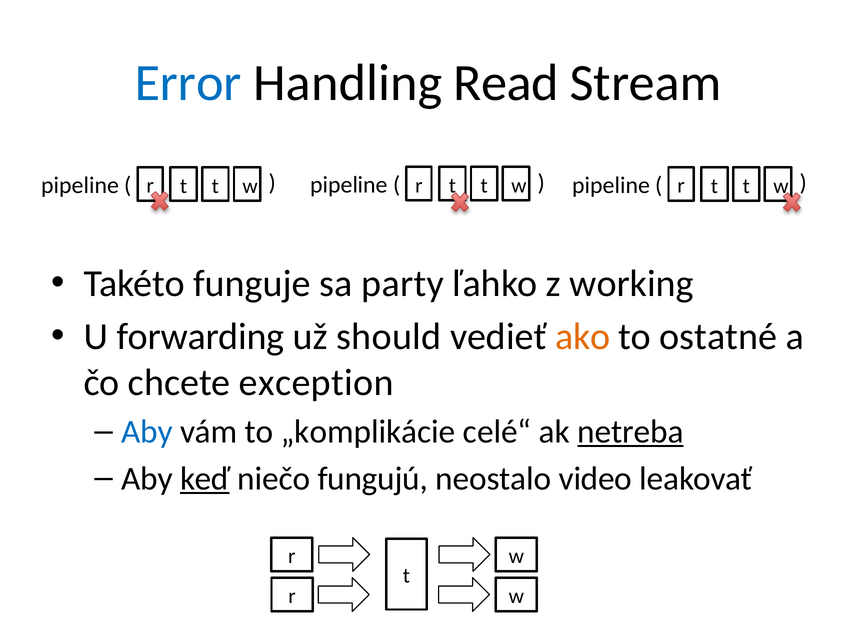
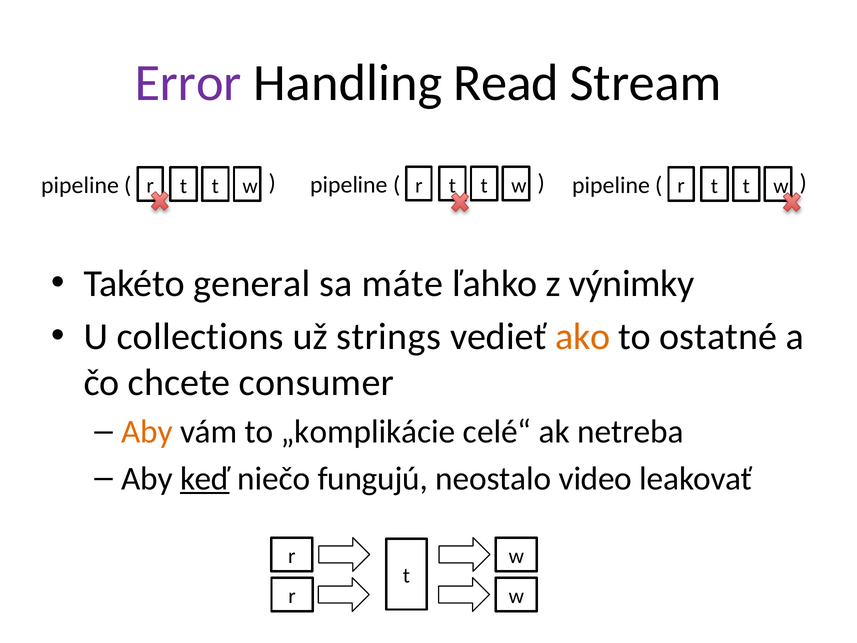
Error colour: blue -> purple (188, 83)
funguje: funguje -> general (252, 283)
party: party -> máte (402, 283)
working: working -> výnimky (632, 283)
forwarding: forwarding -> collections (200, 337)
should: should -> strings (389, 337)
exception: exception -> consumer (316, 382)
Aby colour: blue -> orange (147, 432)
netreba underline: present -> none (631, 432)
